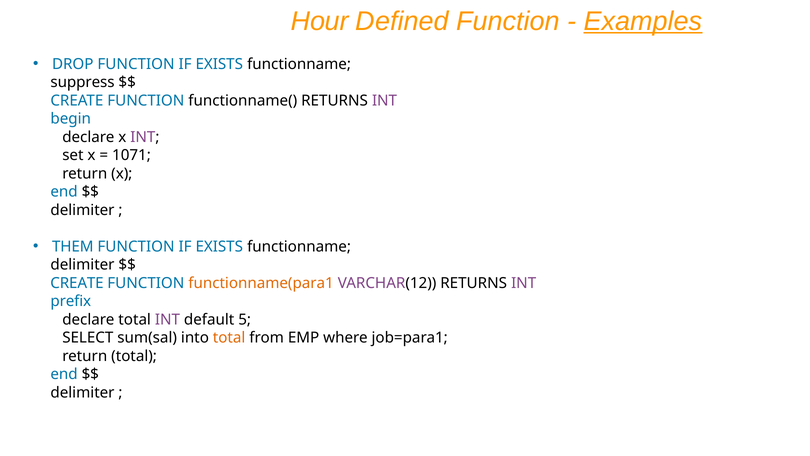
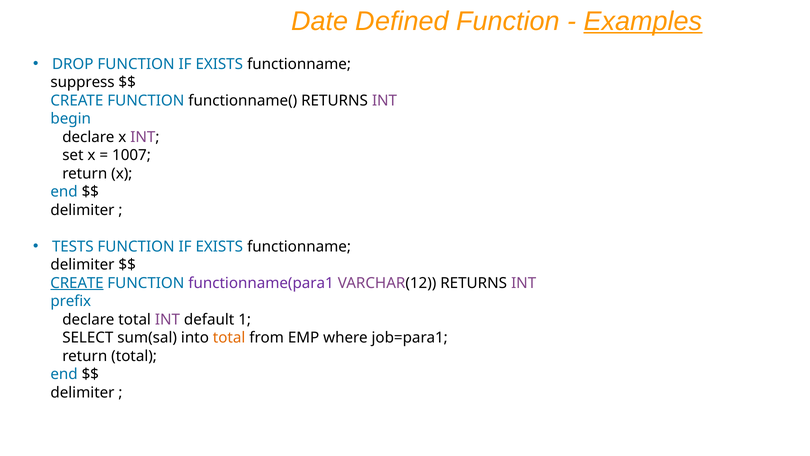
Hour: Hour -> Date (320, 21)
1071: 1071 -> 1007 (131, 155)
THEM: THEM -> TESTS (73, 246)
CREATE underline: none -> present (77, 283)
functionname(para1 colour: orange -> purple (261, 283)
5: 5 -> 1 (245, 319)
